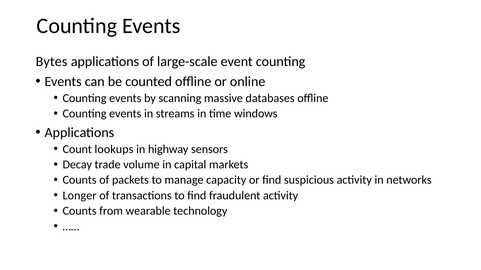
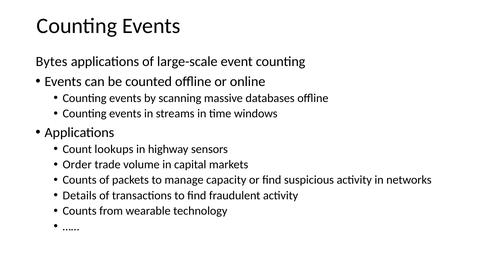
Decay: Decay -> Order (77, 165)
Longer: Longer -> Details (80, 196)
